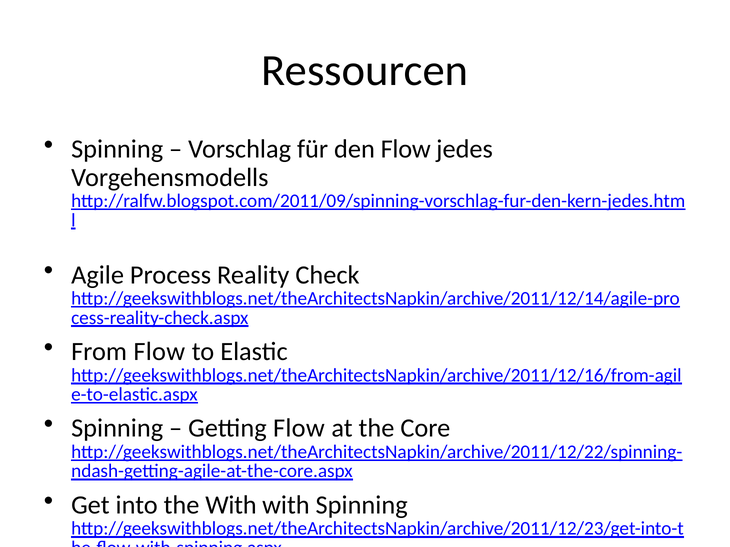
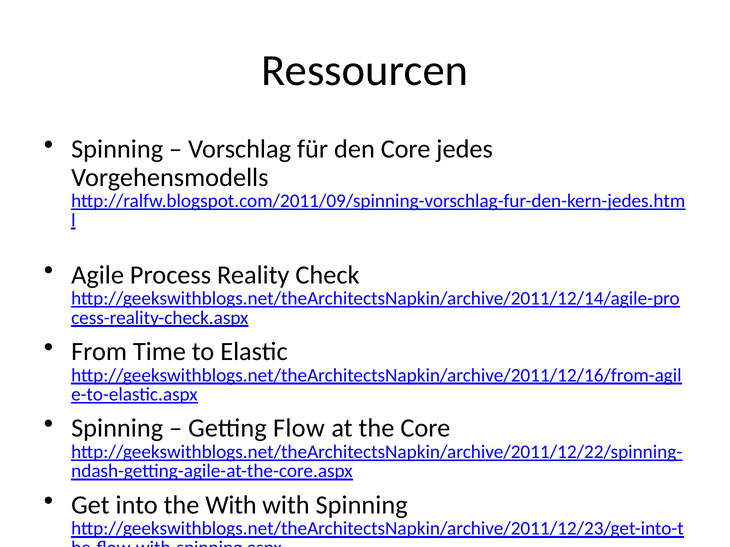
den Flow: Flow -> Core (406, 149)
From Flow: Flow -> Time (159, 352)
